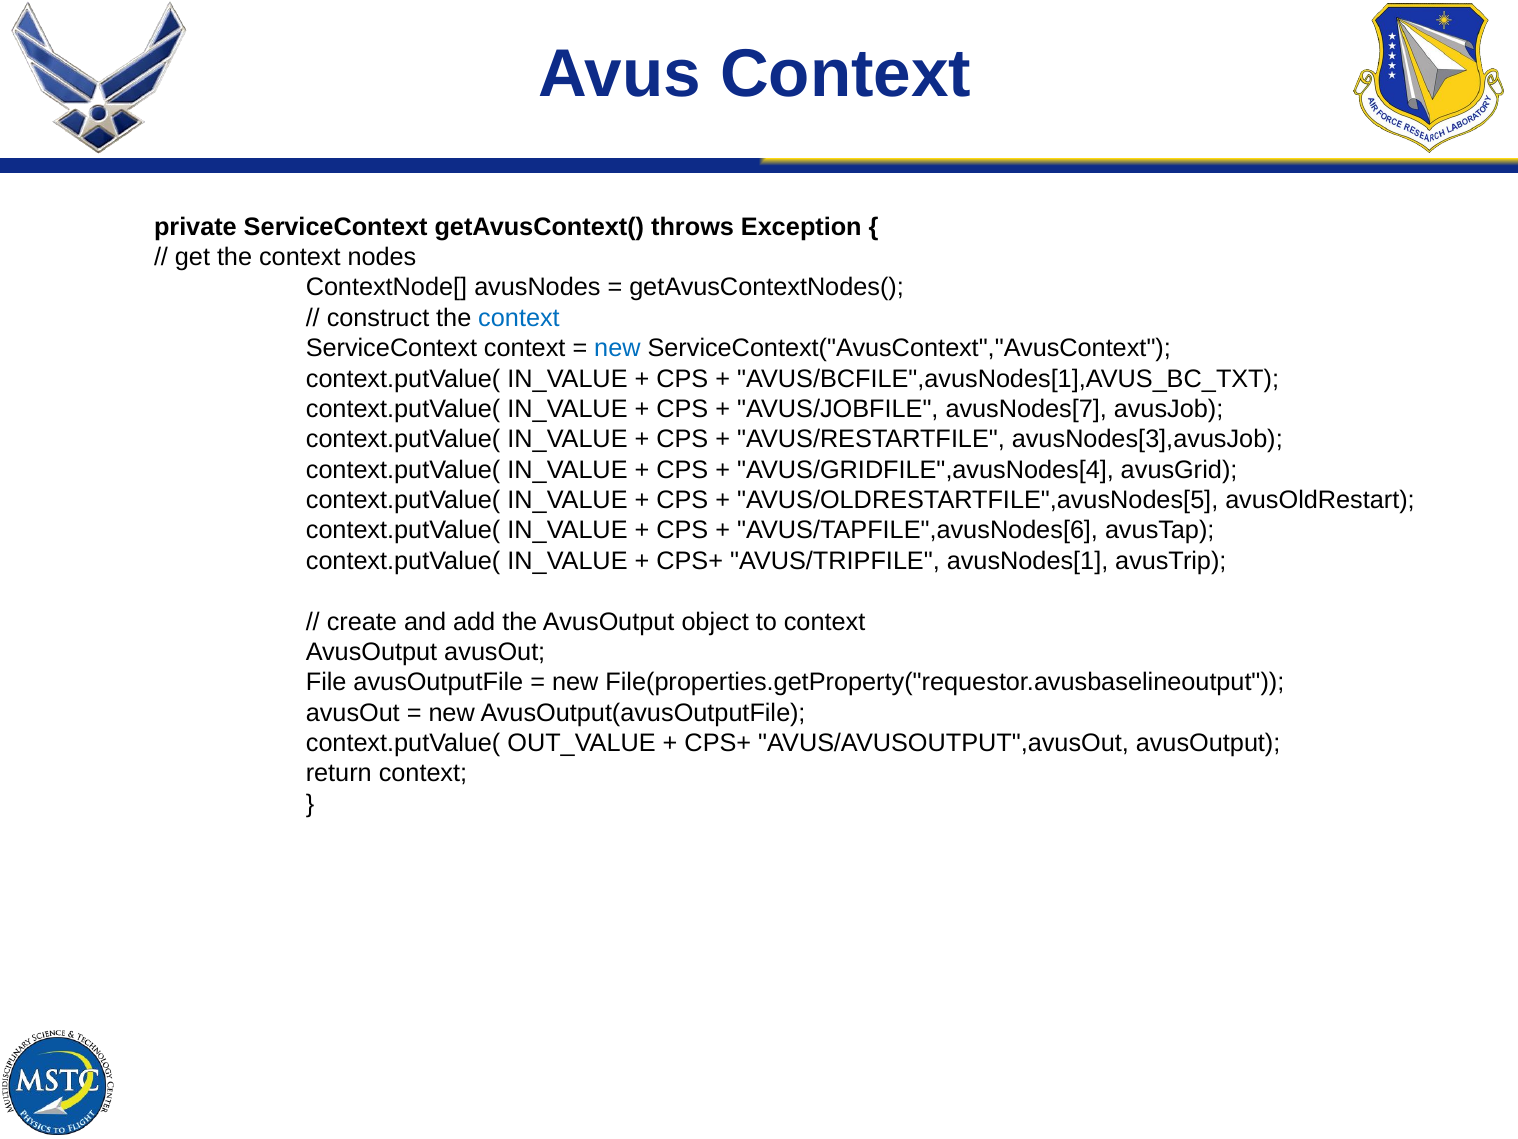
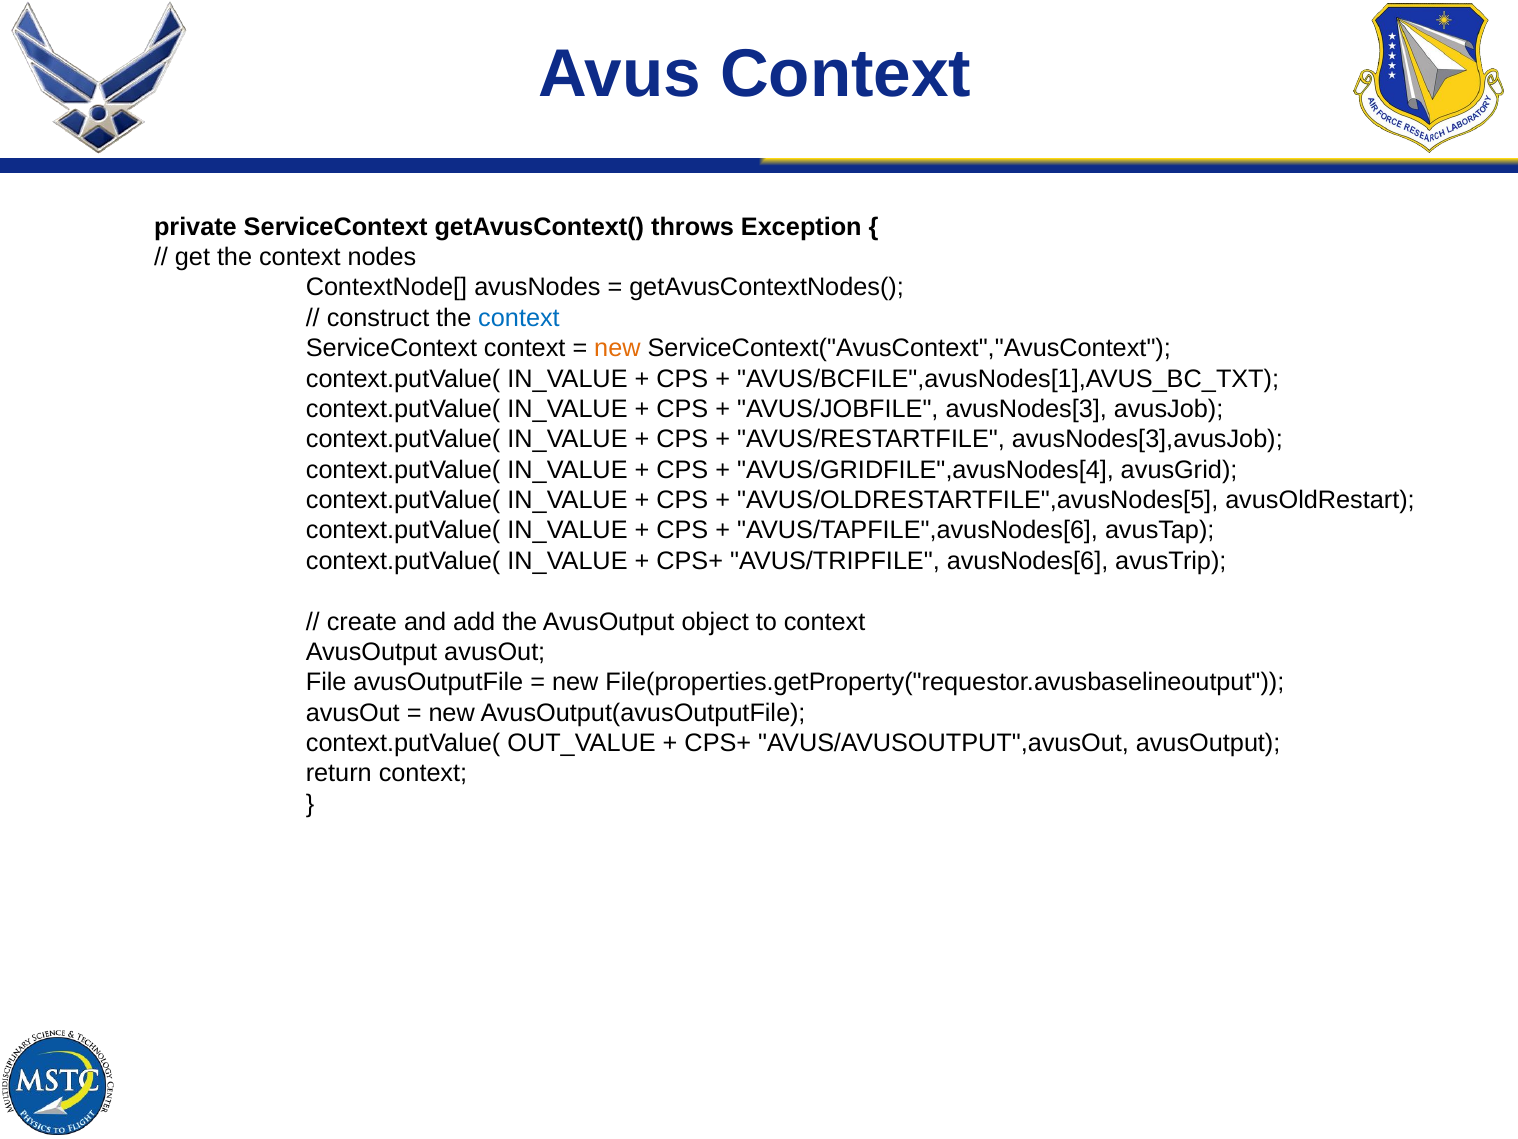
new colour: blue -> orange (617, 348)
avusNodes[7: avusNodes[7 -> avusNodes[3 (1026, 409)
avusNodes[1: avusNodes[1 -> avusNodes[6 (1028, 561)
